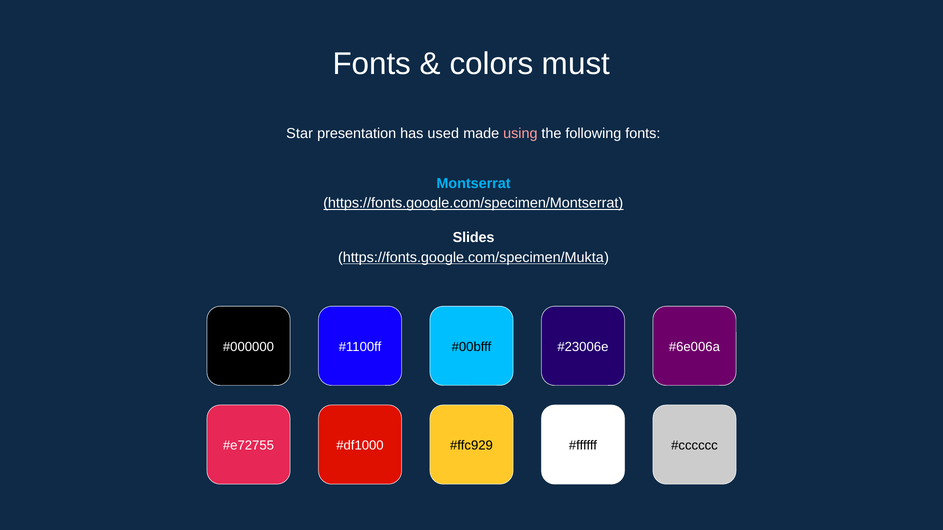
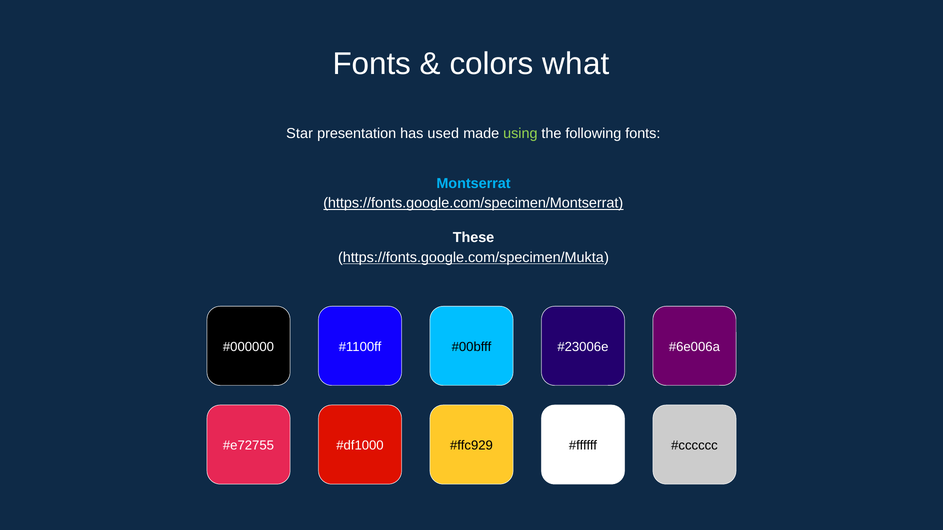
must: must -> what (576, 64)
using colour: pink -> light green (520, 134)
Slides: Slides -> These (474, 238)
